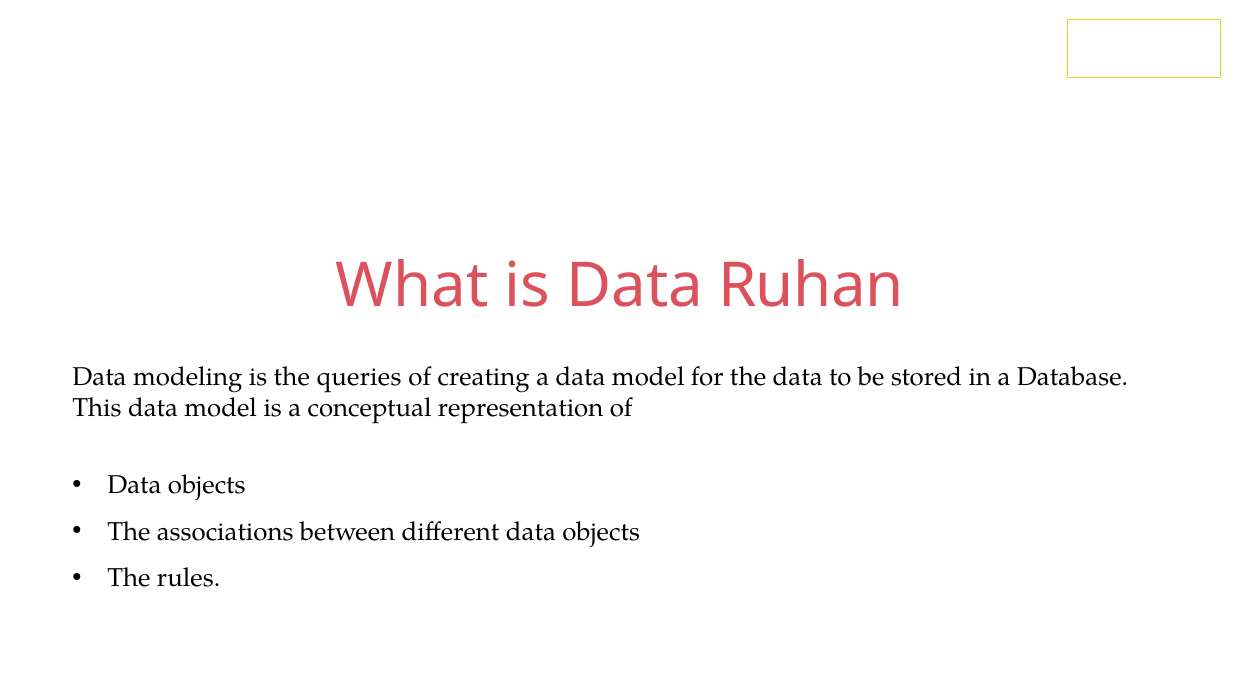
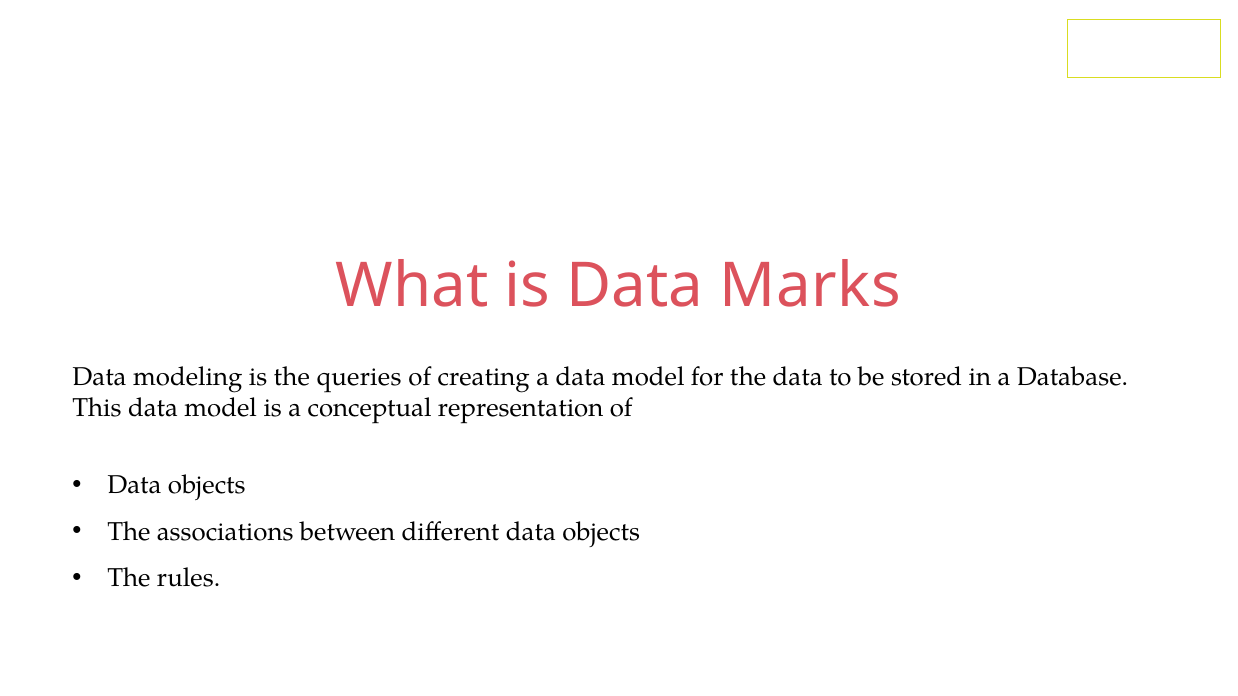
Ruhan: Ruhan -> Marks (810, 286)
